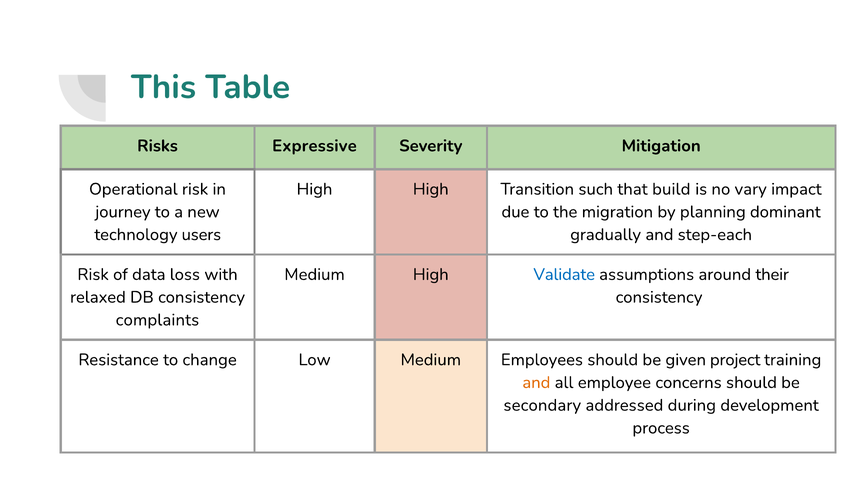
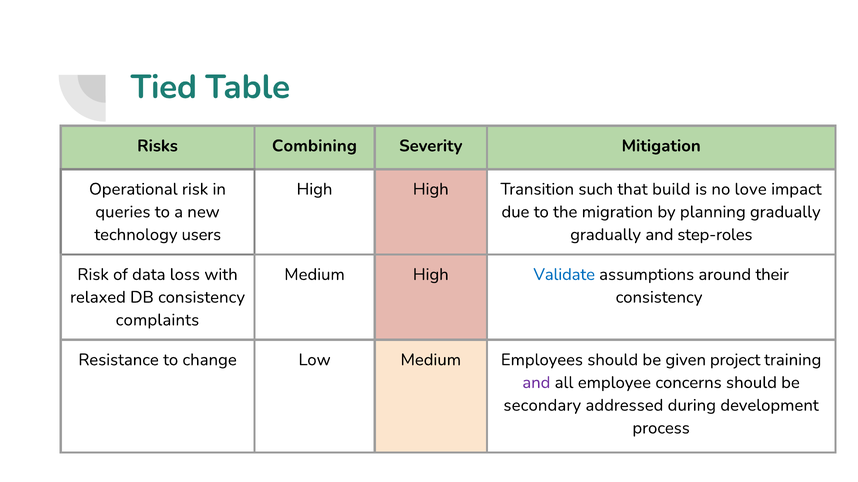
This: This -> Tied (164, 87)
Expressive: Expressive -> Combining (314, 146)
vary: vary -> love (751, 189)
journey: journey -> queries (123, 212)
planning dominant: dominant -> gradually (785, 212)
step-each: step-each -> step-roles (715, 235)
and colour: orange -> purple (536, 383)
